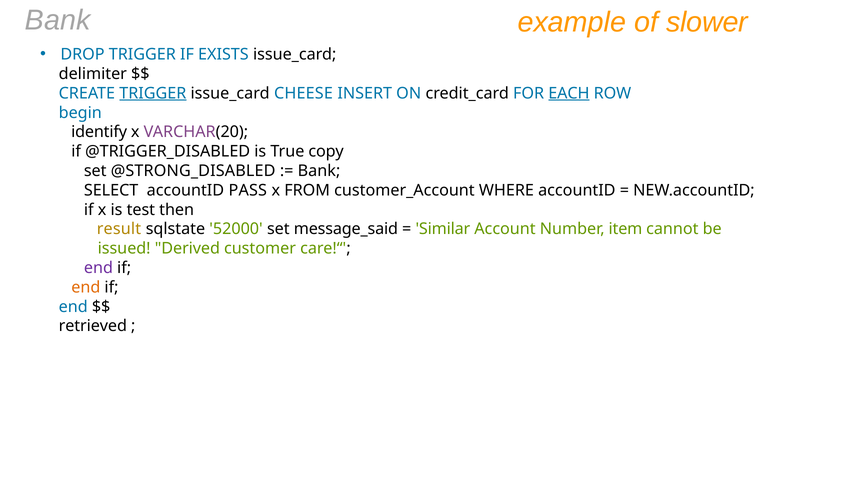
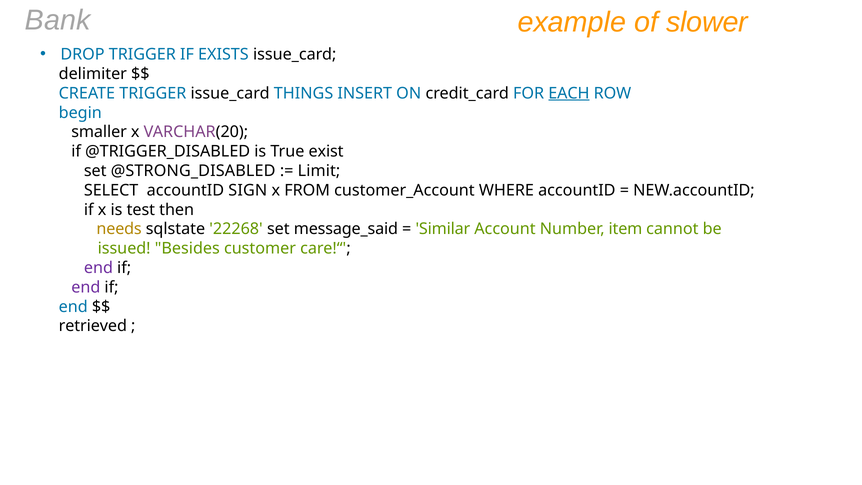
TRIGGER underline: present -> none (153, 93)
CHEESE: CHEESE -> THINGS (304, 93)
identify: identify -> smaller (99, 132)
copy: copy -> exist (326, 151)
Bank: Bank -> Limit (319, 171)
PASS: PASS -> SIGN (248, 190)
result: result -> needs (119, 229)
52000: 52000 -> 22268 (236, 229)
Derived: Derived -> Besides (187, 248)
end colour: orange -> purple (86, 287)
